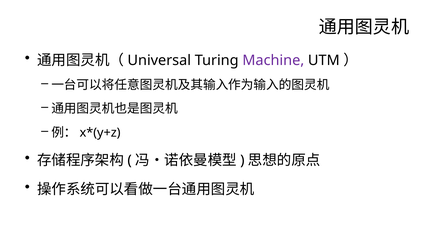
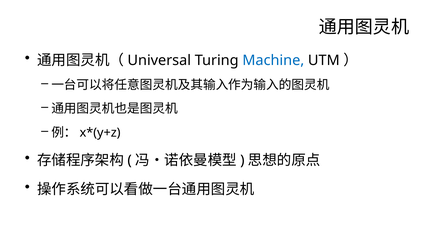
Machine colour: purple -> blue (273, 60)
